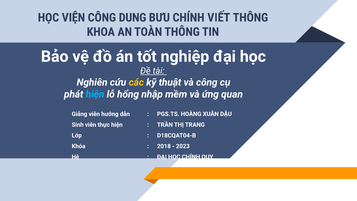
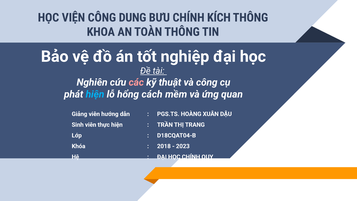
VIẾT: VIẾT -> KÍCH (219, 18)
các colour: yellow -> pink (136, 82)
nhập: nhập -> cách (152, 94)
